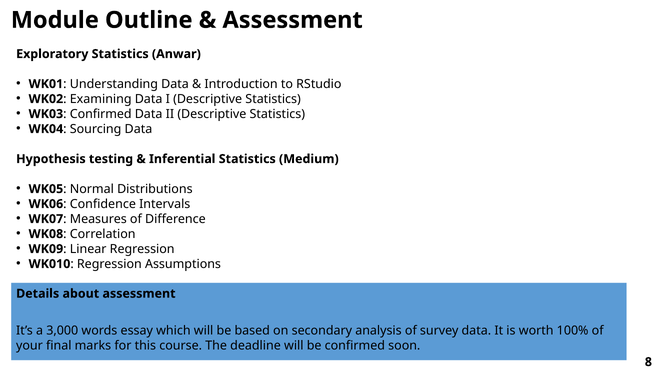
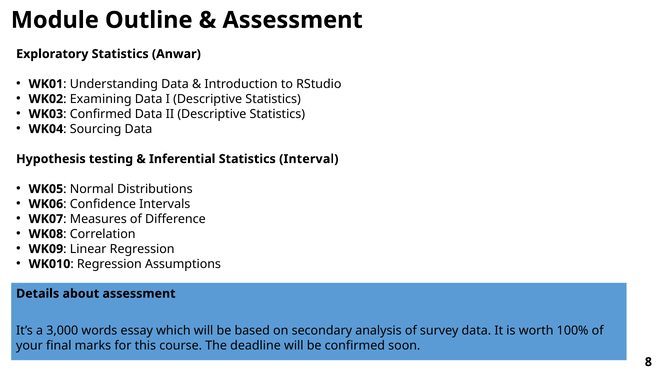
Medium: Medium -> Interval (309, 159)
